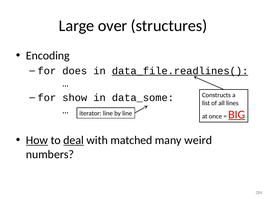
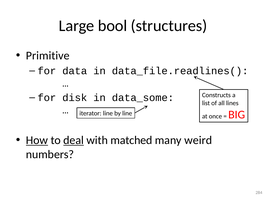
over: over -> bool (113, 26)
Encoding: Encoding -> Primitive (48, 56)
does: does -> data (75, 71)
data_file.readlines( underline: present -> none (180, 71)
show: show -> disk (75, 98)
BIG underline: present -> none (237, 115)
